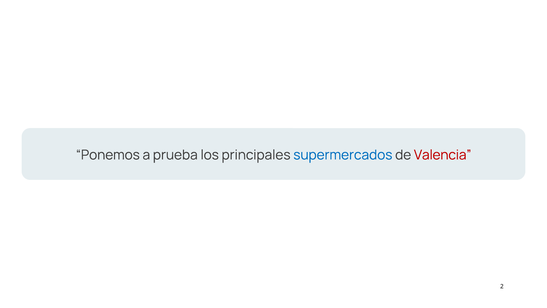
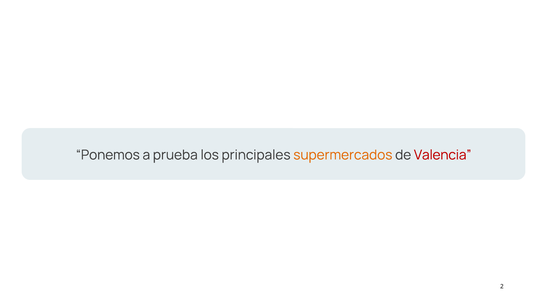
supermercados colour: blue -> orange (343, 155)
